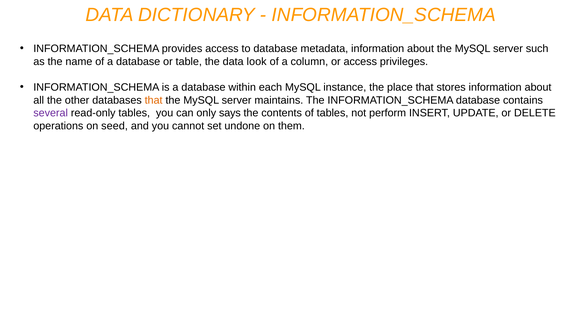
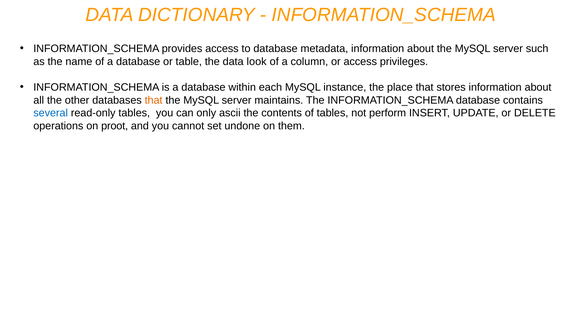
several colour: purple -> blue (51, 113)
says: says -> ascii (230, 113)
seed: seed -> proot (115, 126)
